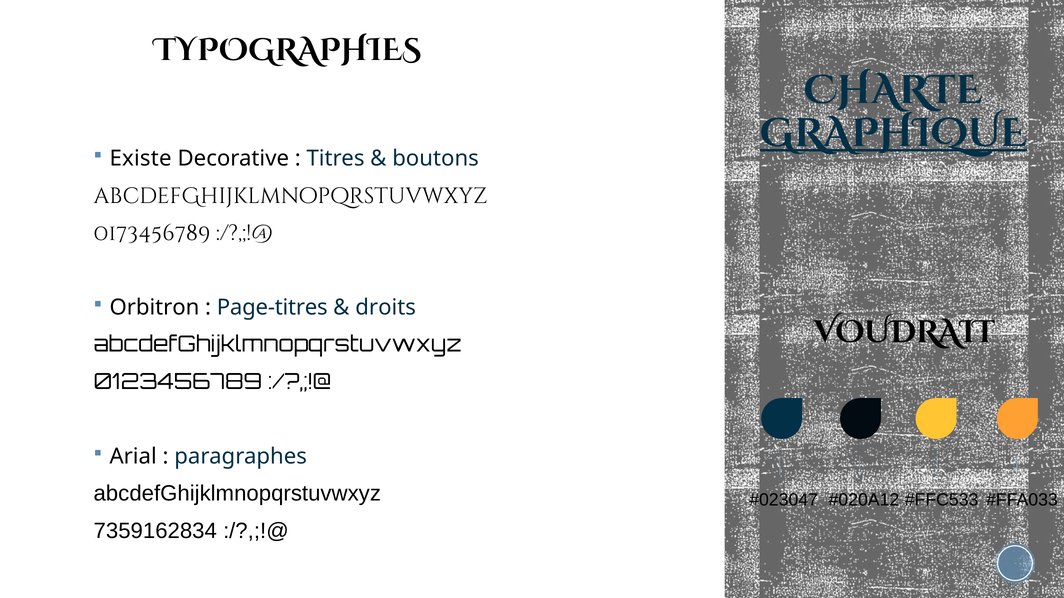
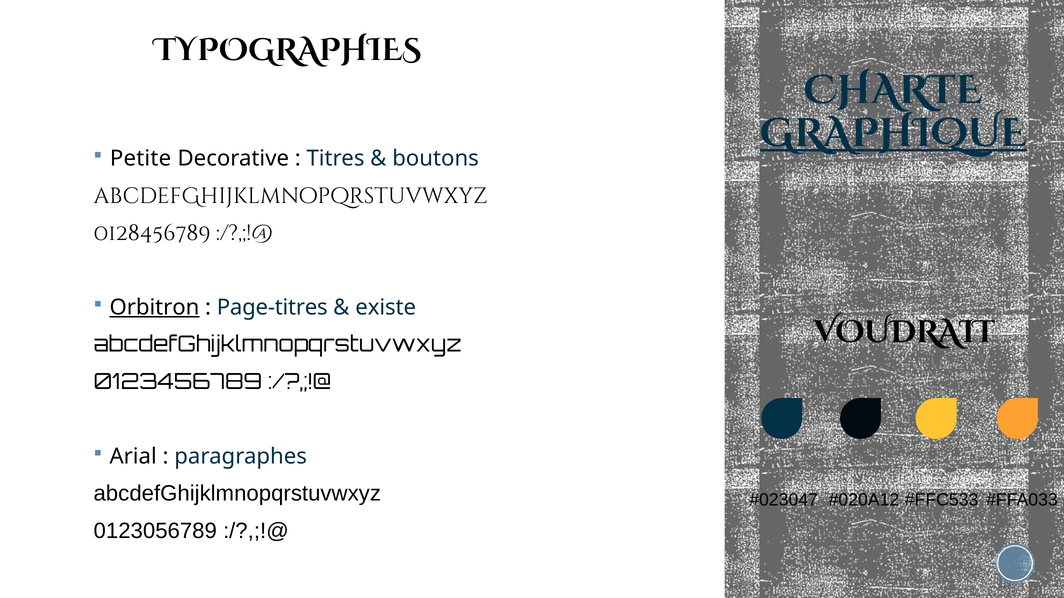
Existe: Existe -> Petite (141, 159)
0173456789: 0173456789 -> 0128456789 (152, 233)
Orbitron underline: none -> present (154, 308)
droits: droits -> existe (386, 308)
7359162834: 7359162834 -> 0123056789 (155, 531)
